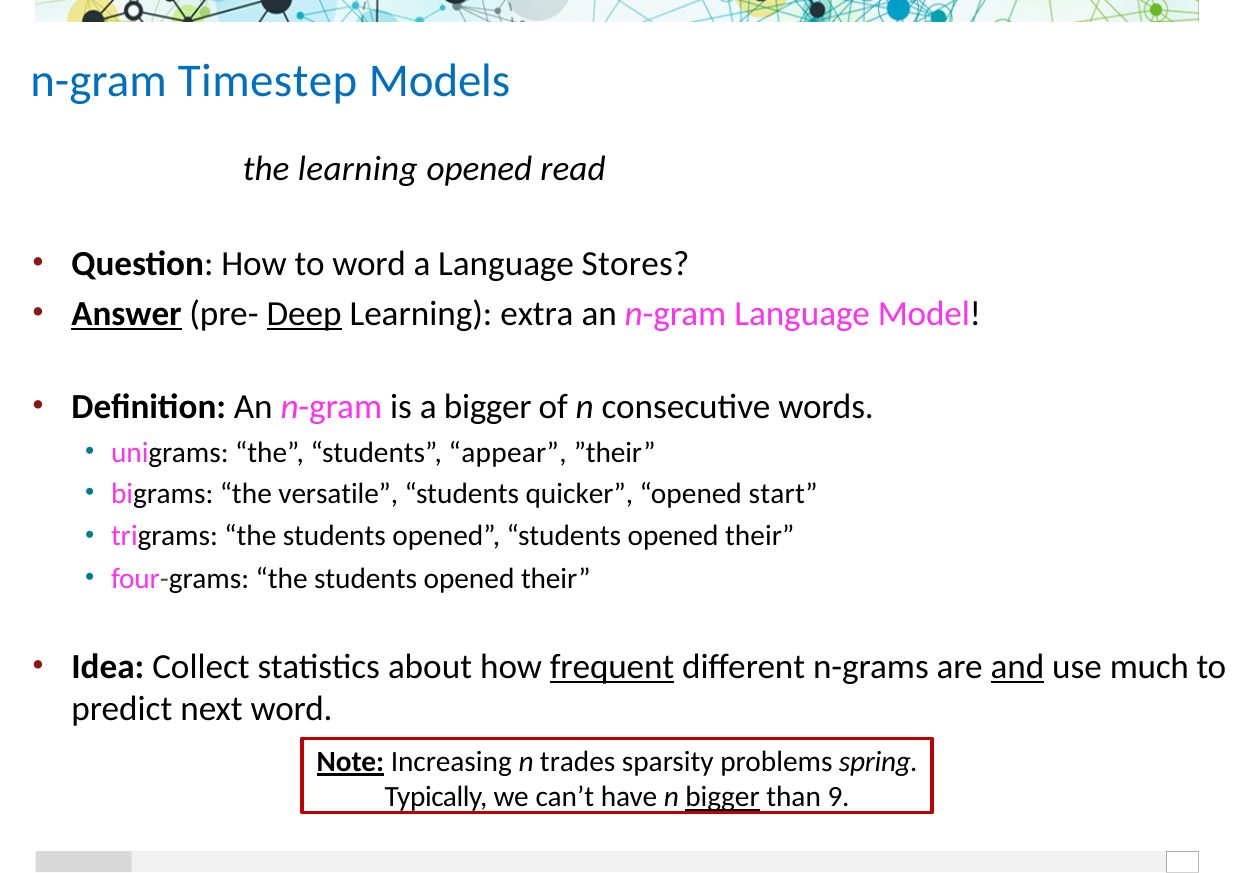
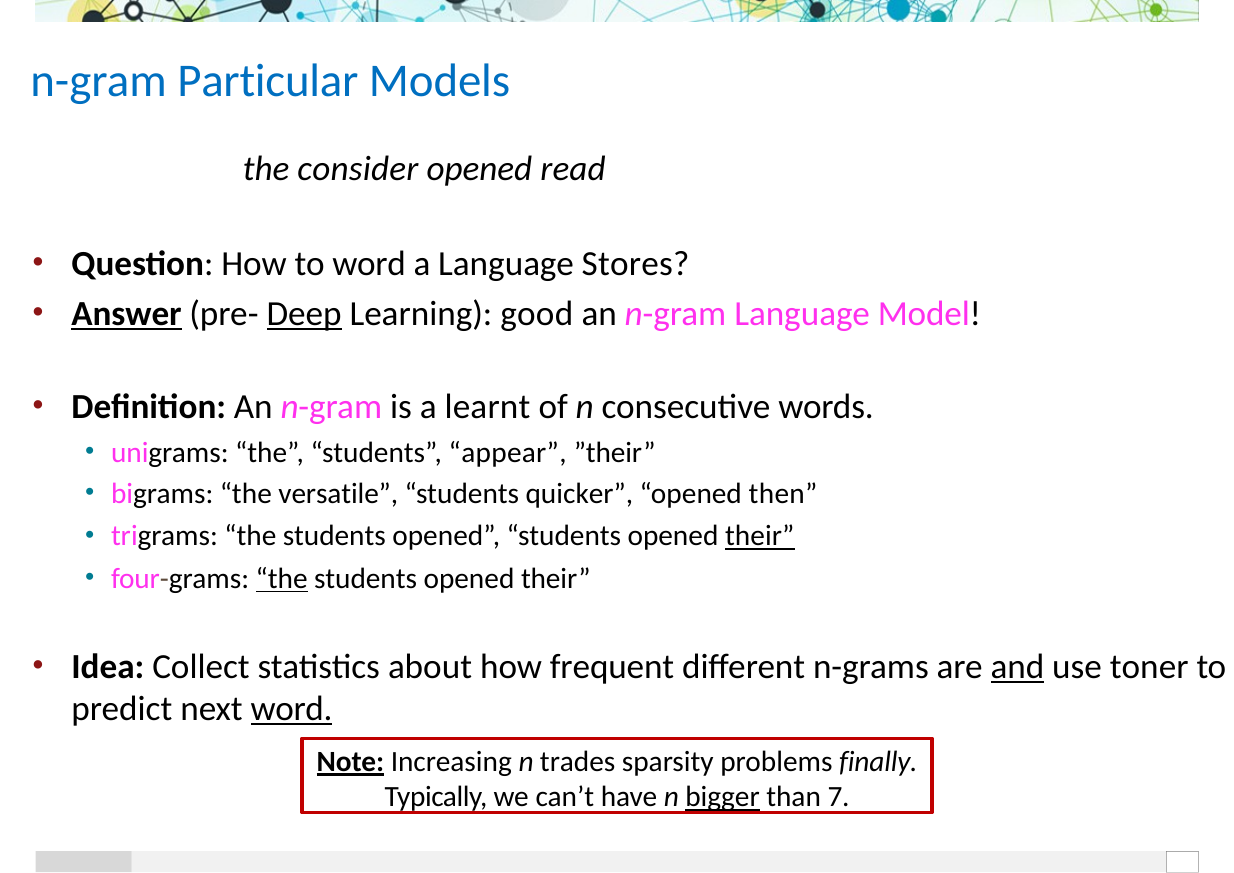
Timestep: Timestep -> Particular (268, 81)
the learning: learning -> consider (358, 168)
extra: extra -> good (537, 314)
a bigger: bigger -> learnt (487, 407)
start: start -> then (783, 494)
their underline: none -> present (760, 536)
the underline: none -> present (282, 579)
frequent underline: present -> none (612, 667)
much: much -> toner (1149, 667)
word underline: none -> present (291, 709)
spring: spring -> finally (878, 762)
9: 9 -> 7 (839, 797)
